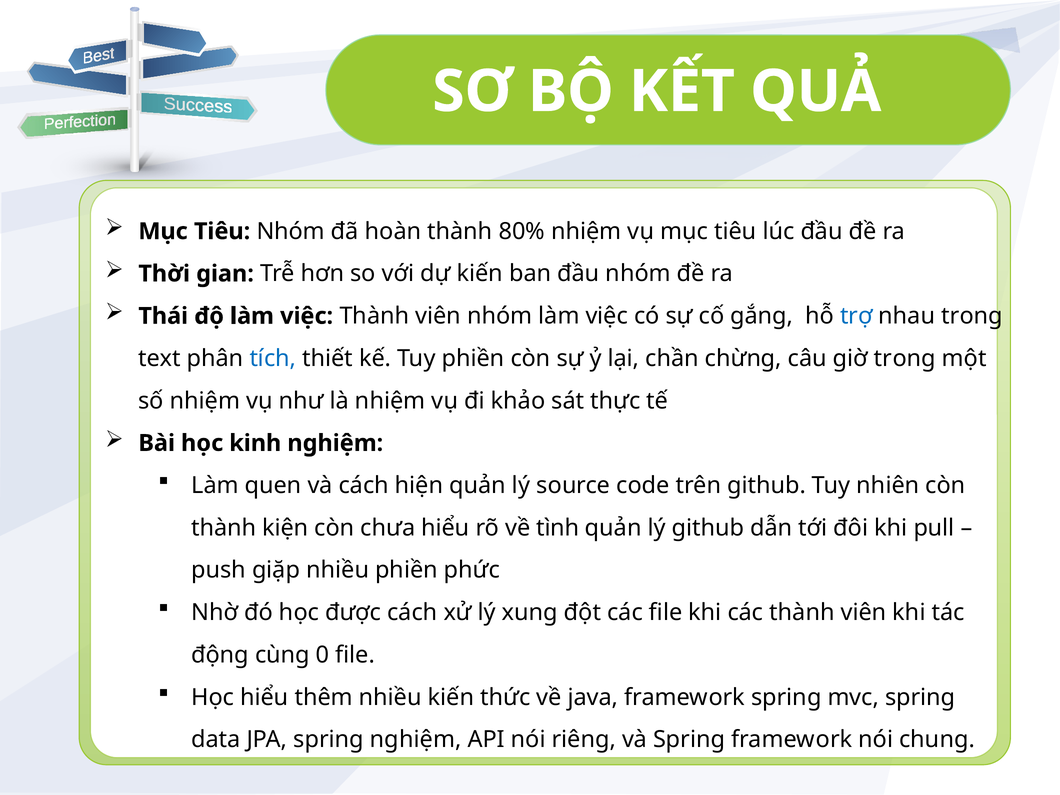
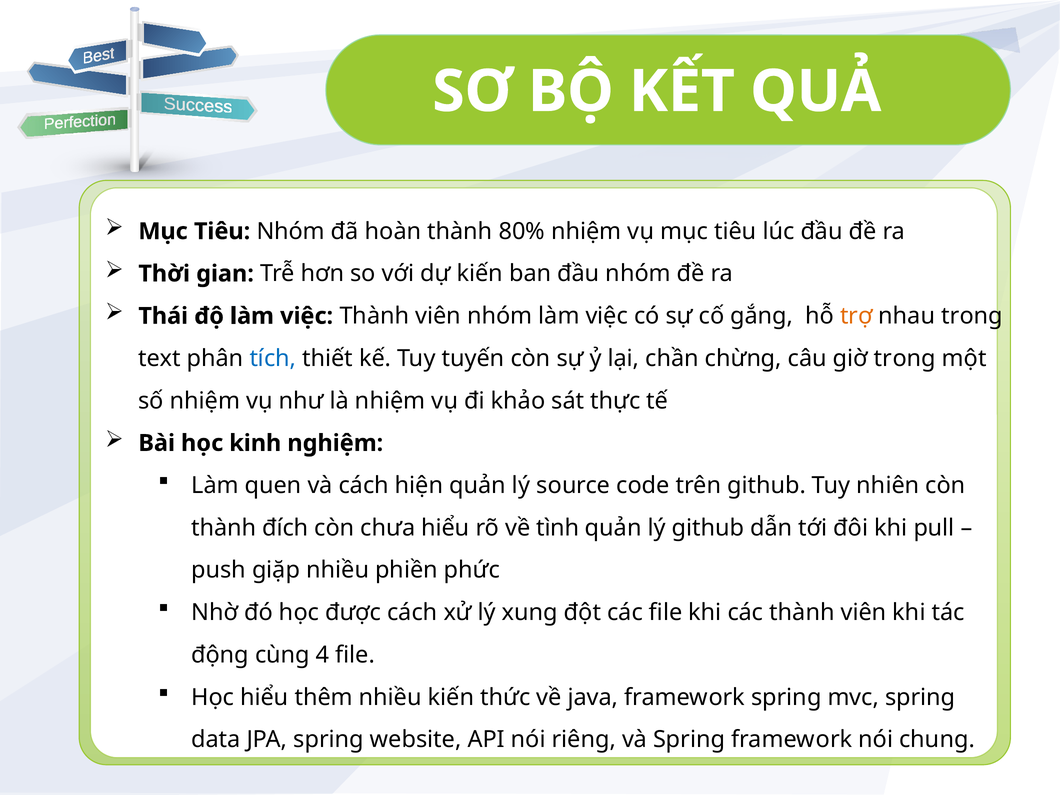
trợ colour: blue -> orange (856, 316)
Tuy phiền: phiền -> tuyến (473, 358)
kiện: kiện -> đích (285, 528)
0: 0 -> 4 (323, 655)
spring nghiệm: nghiệm -> website (416, 740)
